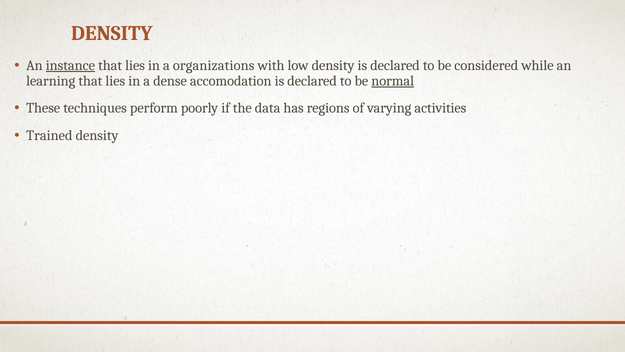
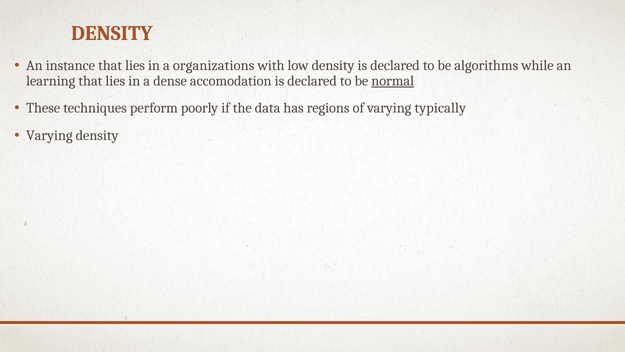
instance underline: present -> none (70, 65)
considered: considered -> algorithms (486, 65)
activities: activities -> typically (440, 108)
Trained: Trained -> Varying (49, 135)
